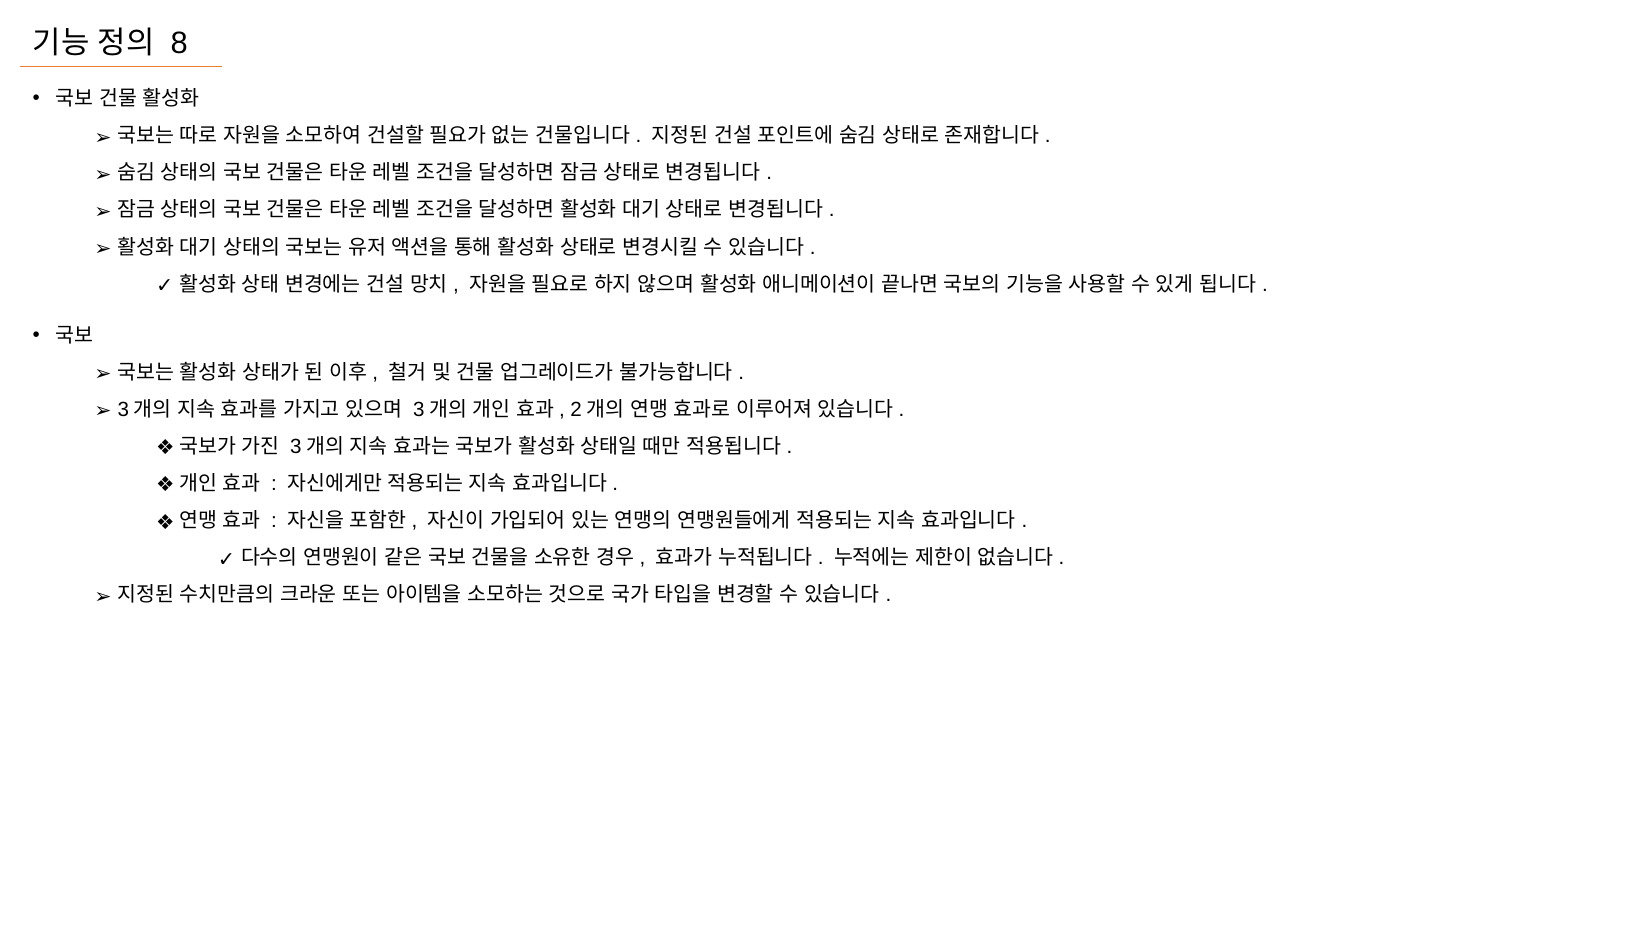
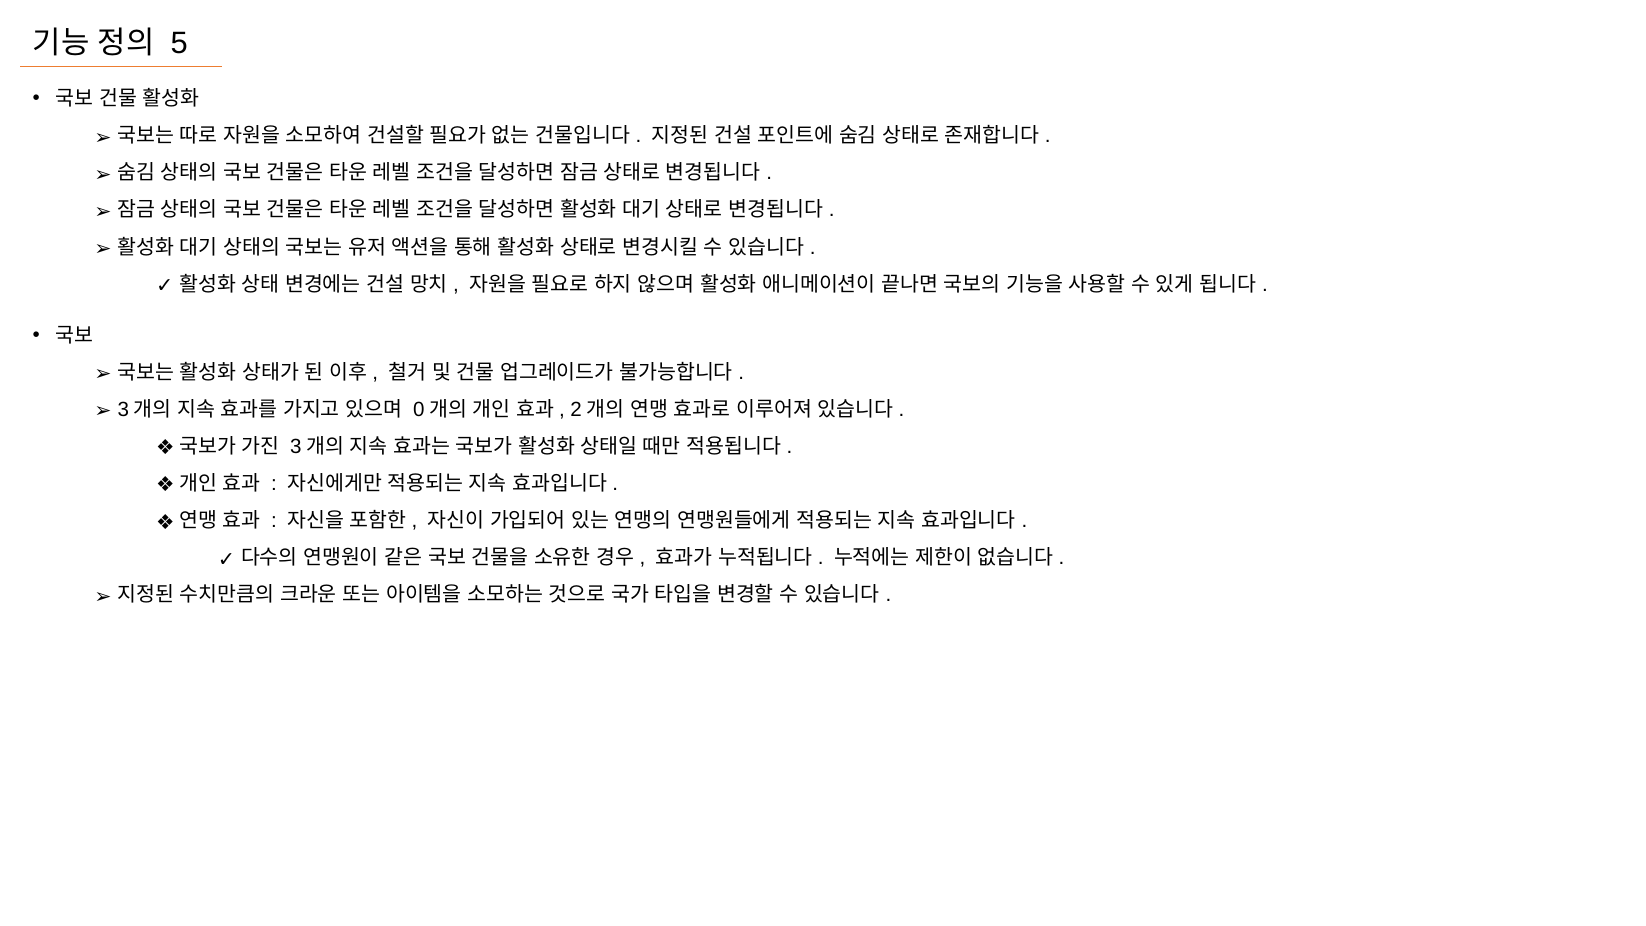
8: 8 -> 5 (179, 44)
3: 3 -> 0 (419, 410)
